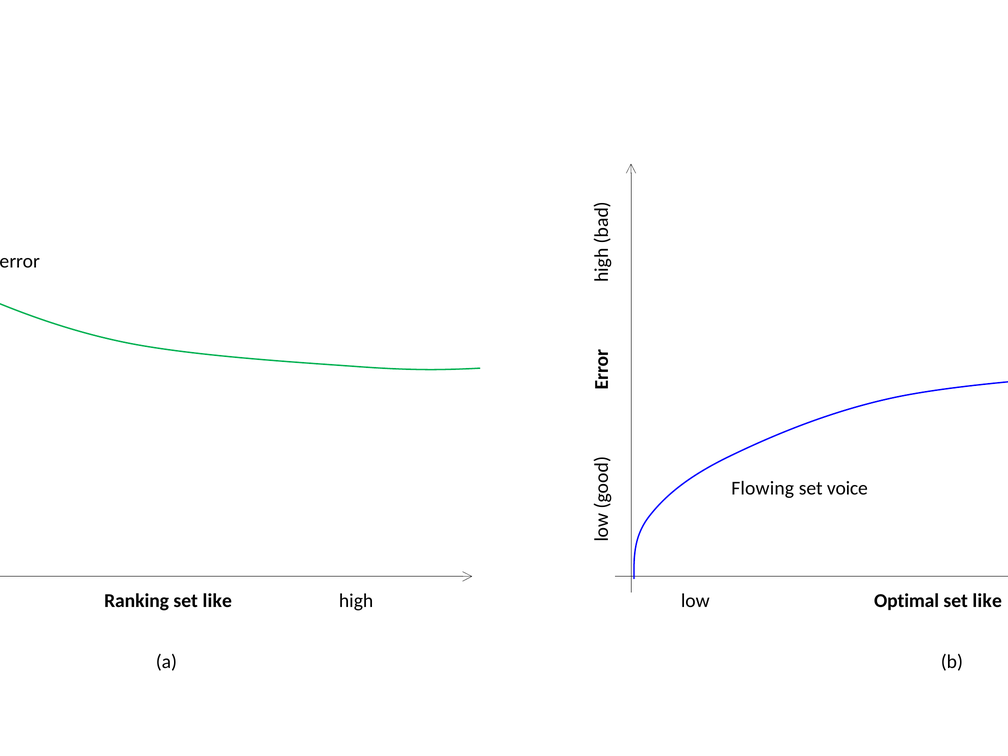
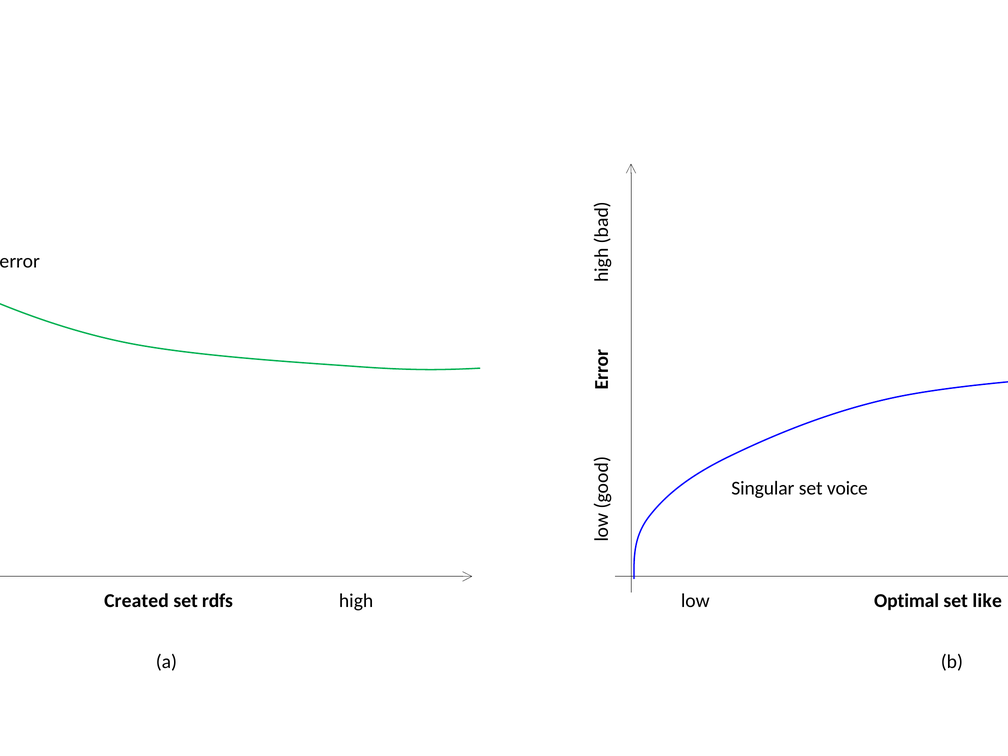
Flowing: Flowing -> Singular (763, 488)
Ranking: Ranking -> Created (136, 601)
like: like -> rdfs (217, 601)
